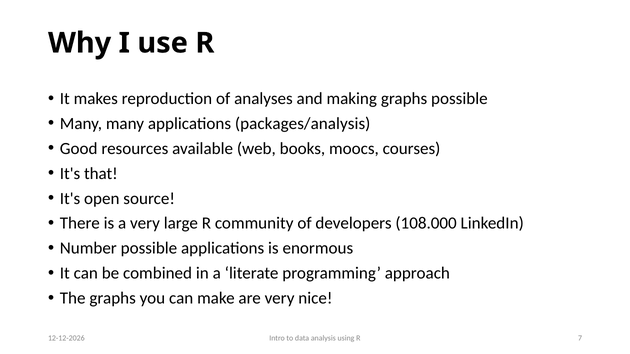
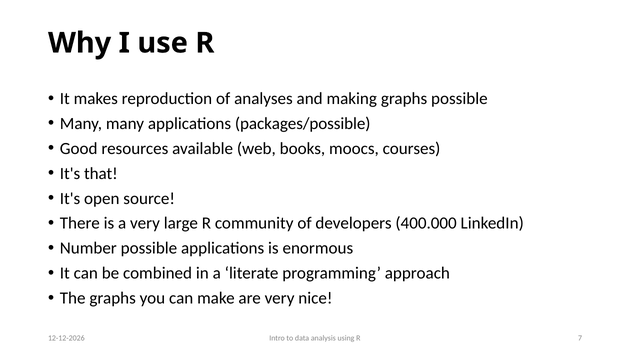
packages/analysis: packages/analysis -> packages/possible (303, 124)
108.000: 108.000 -> 400.000 (426, 224)
